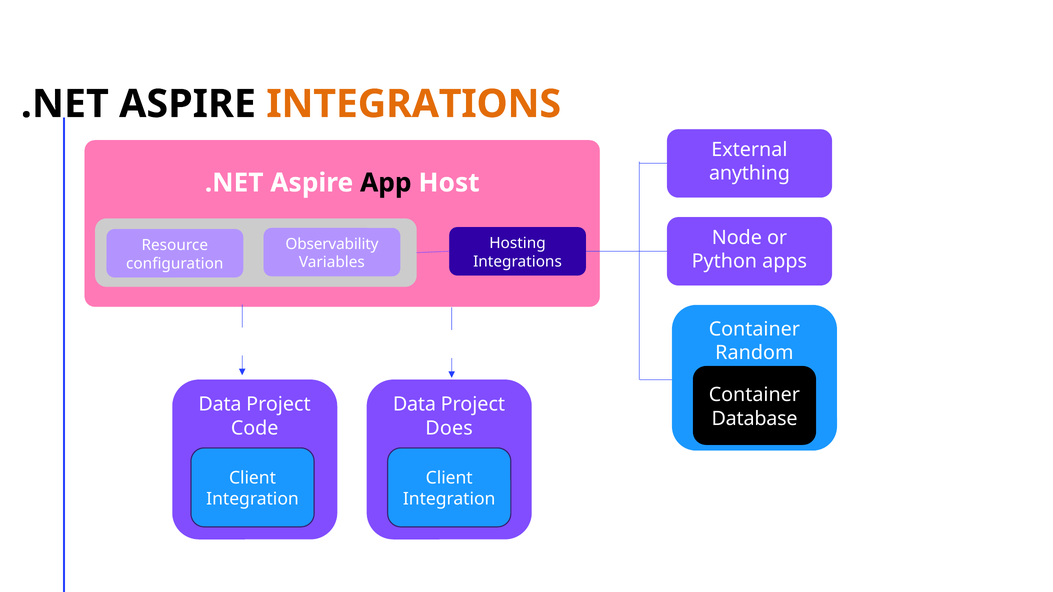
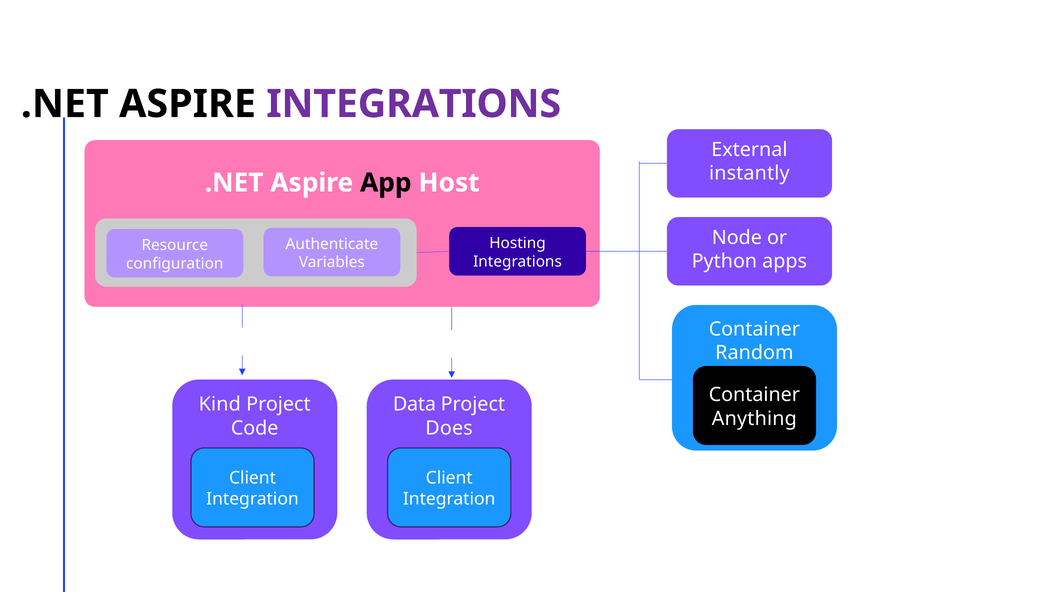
INTEGRATIONS colour: orange -> purple (414, 104)
anything: anything -> instantly (749, 173)
Observability: Observability -> Authenticate (332, 244)
Data: Data -> Kind (220, 405)
Database: Database -> Anything (754, 419)
